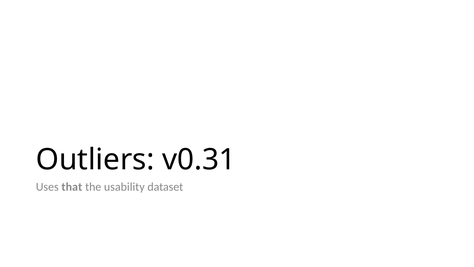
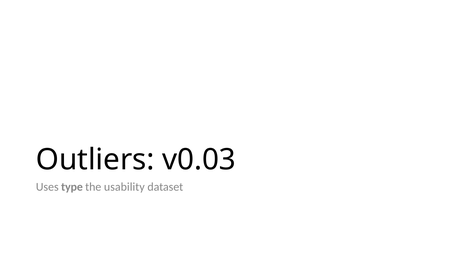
v0.31: v0.31 -> v0.03 (199, 159)
that: that -> type (72, 187)
